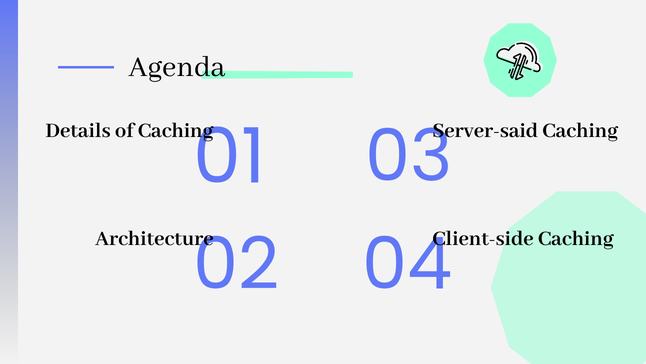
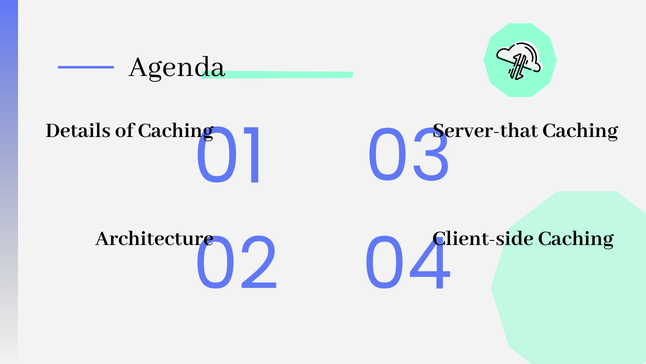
Server-said: Server-said -> Server-that (485, 130)
